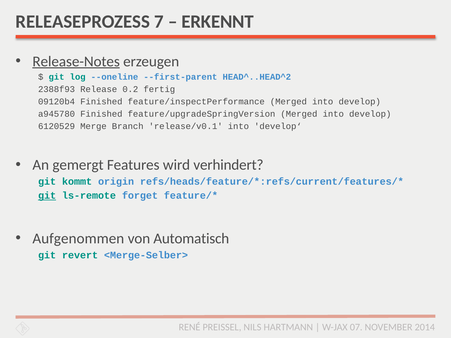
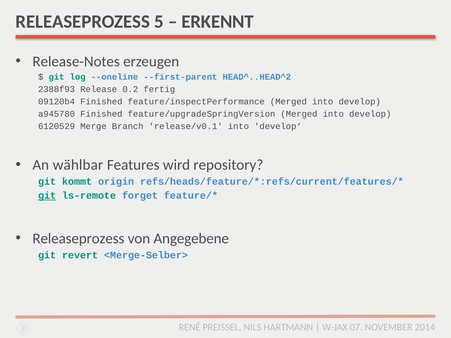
7: 7 -> 5 (159, 22)
Release-Notes underline: present -> none (76, 61)
gemergt: gemergt -> wählbar (78, 165)
verhindert: verhindert -> repository (228, 165)
Aufgenommen: Aufgenommen -> Releaseprozess (78, 239)
Automatisch: Automatisch -> Angegebene (191, 239)
